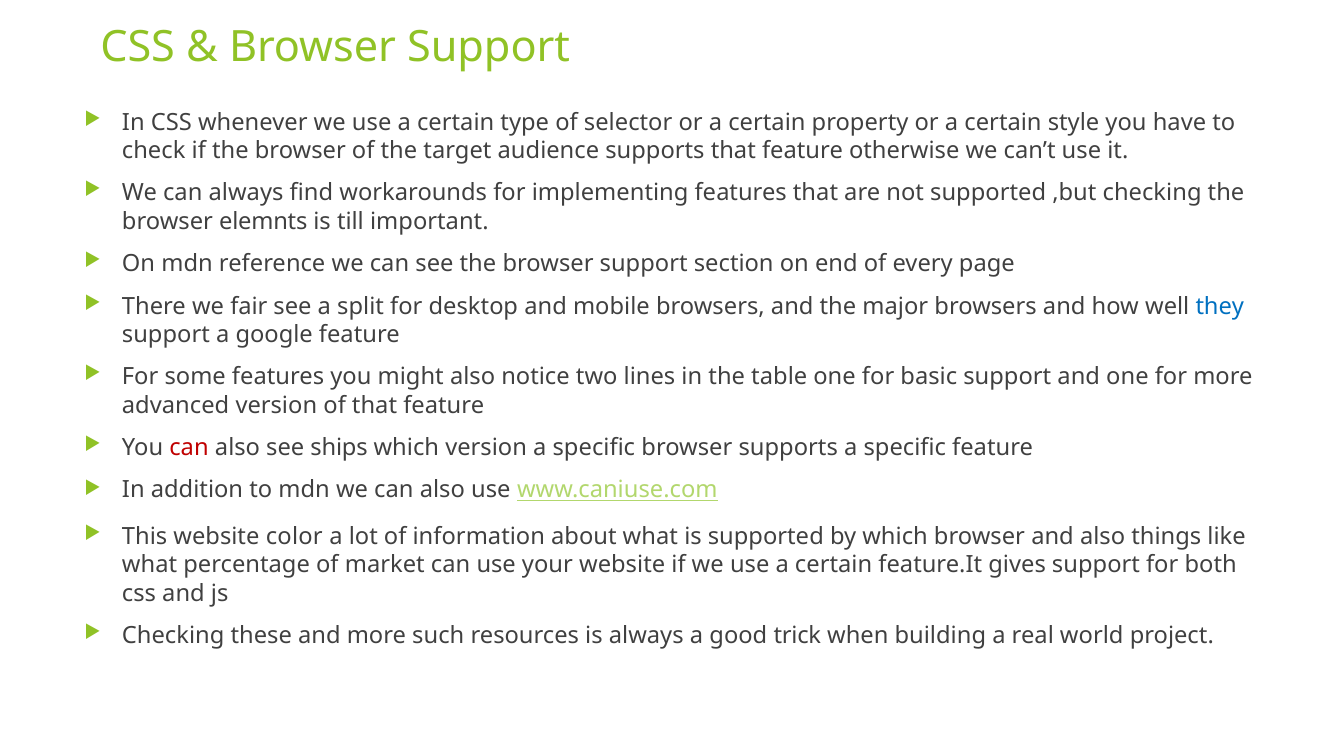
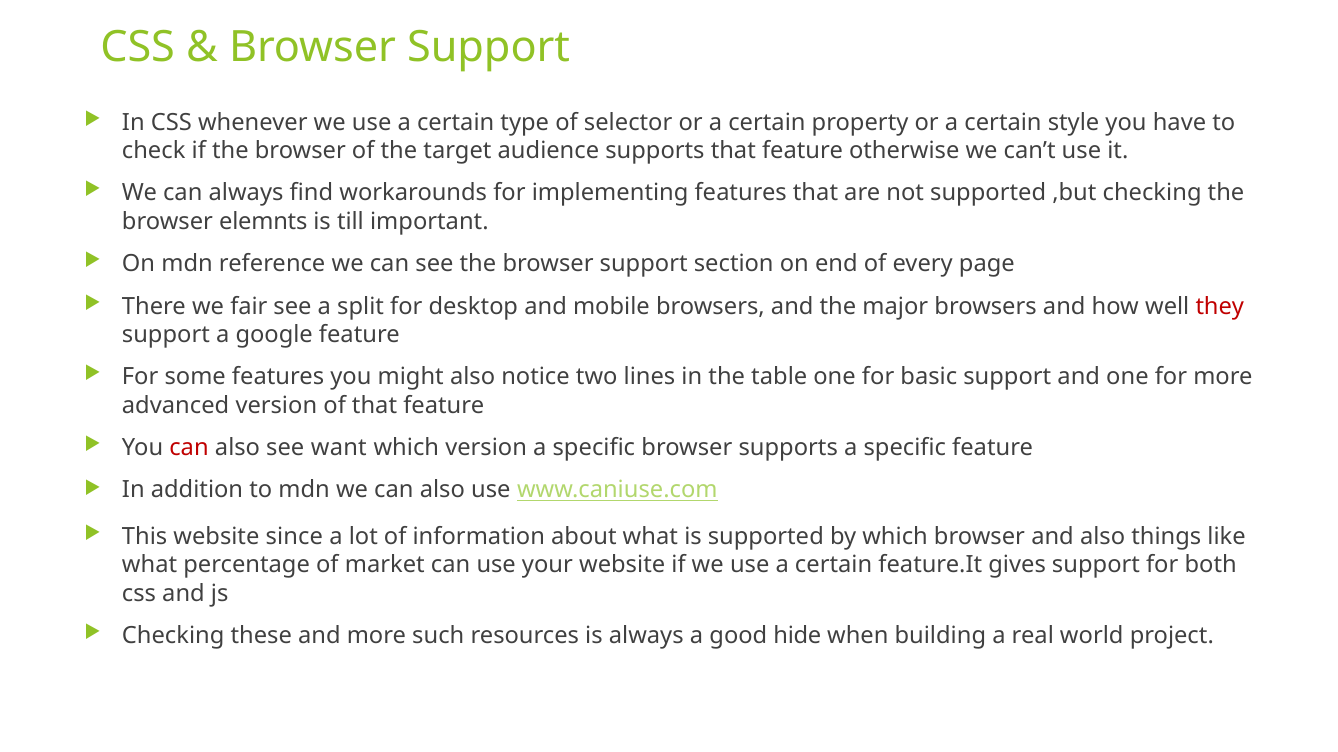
they colour: blue -> red (1220, 306)
ships: ships -> want (339, 448)
color: color -> since (294, 537)
trick: trick -> hide (797, 636)
